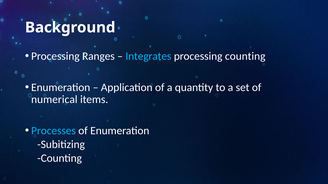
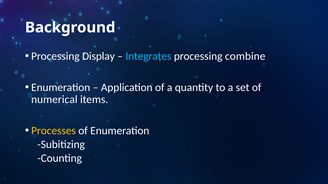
Ranges: Ranges -> Display (98, 56)
processing counting: counting -> combine (245, 56)
Processes colour: light blue -> yellow (54, 131)
